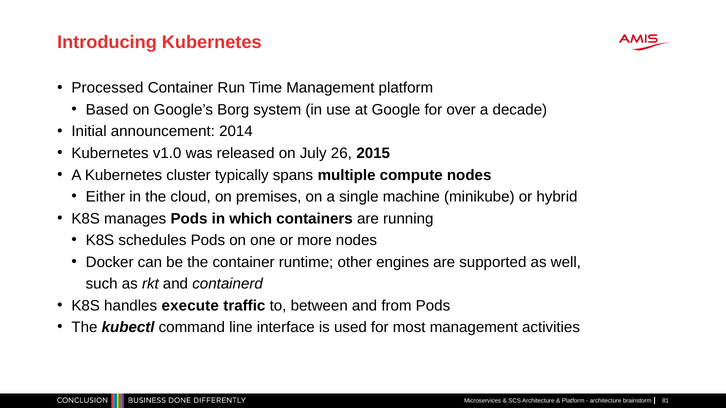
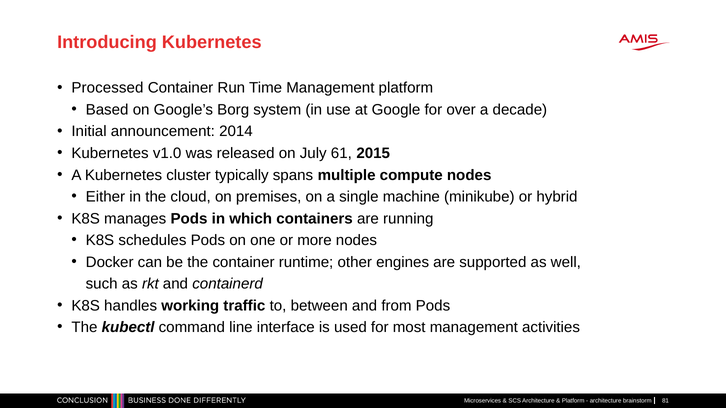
26: 26 -> 61 (341, 153)
execute: execute -> working (190, 306)
